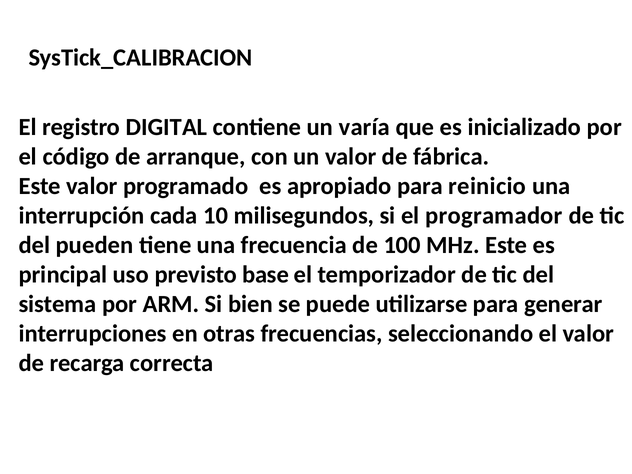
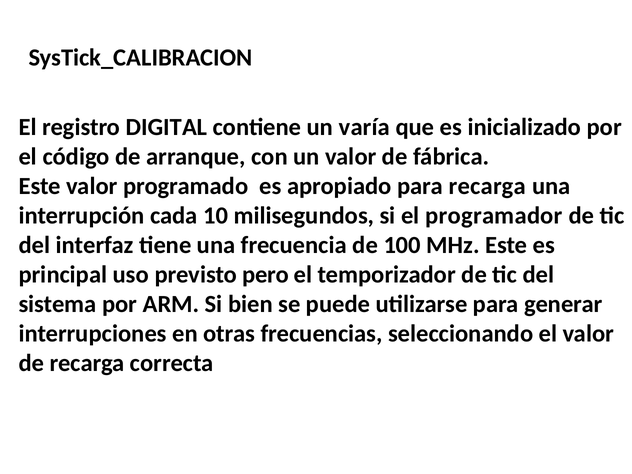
para reinicio: reinicio -> recarga (487, 186)
pueden: pueden -> interfaz (95, 245)
base: base -> pero (266, 275)
